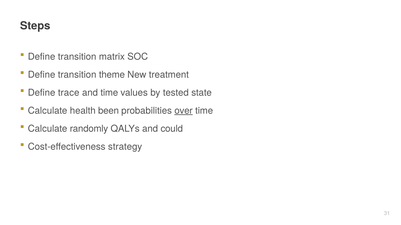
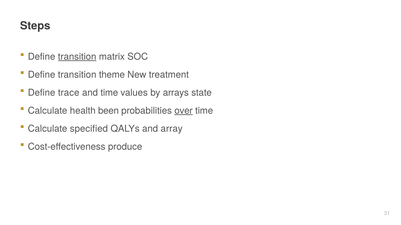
transition underline: none -> present (77, 57)
tested: tested -> arrays (176, 93)
randomly: randomly -> specified (89, 129)
could: could -> array (172, 129)
strategy: strategy -> produce (125, 147)
